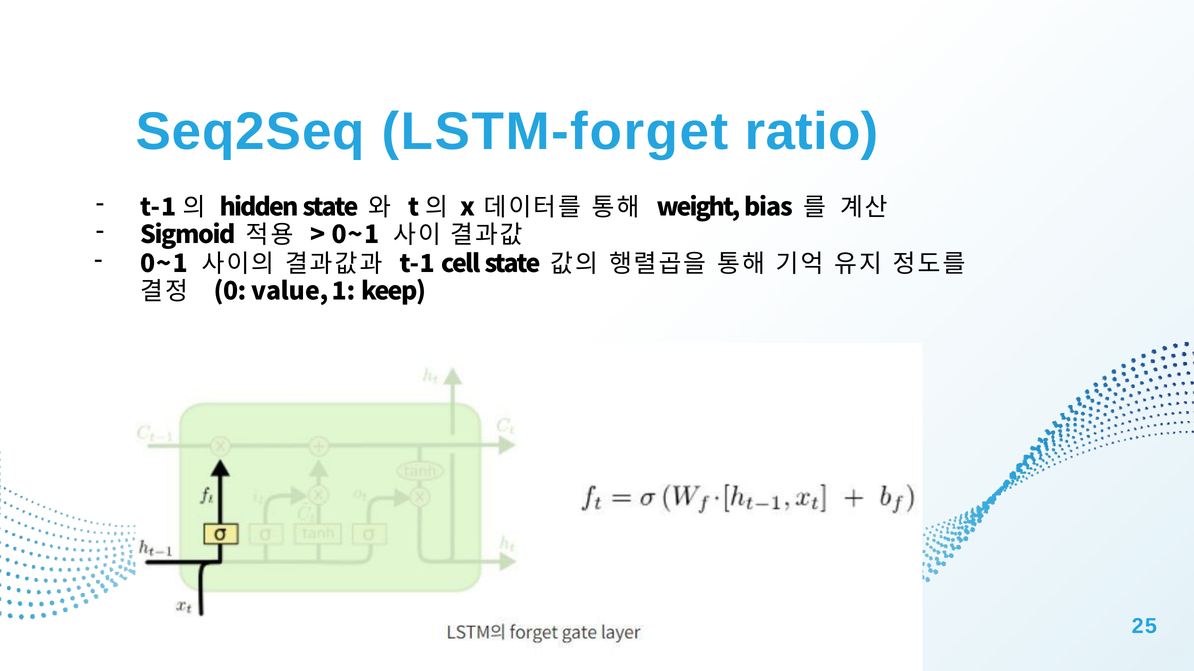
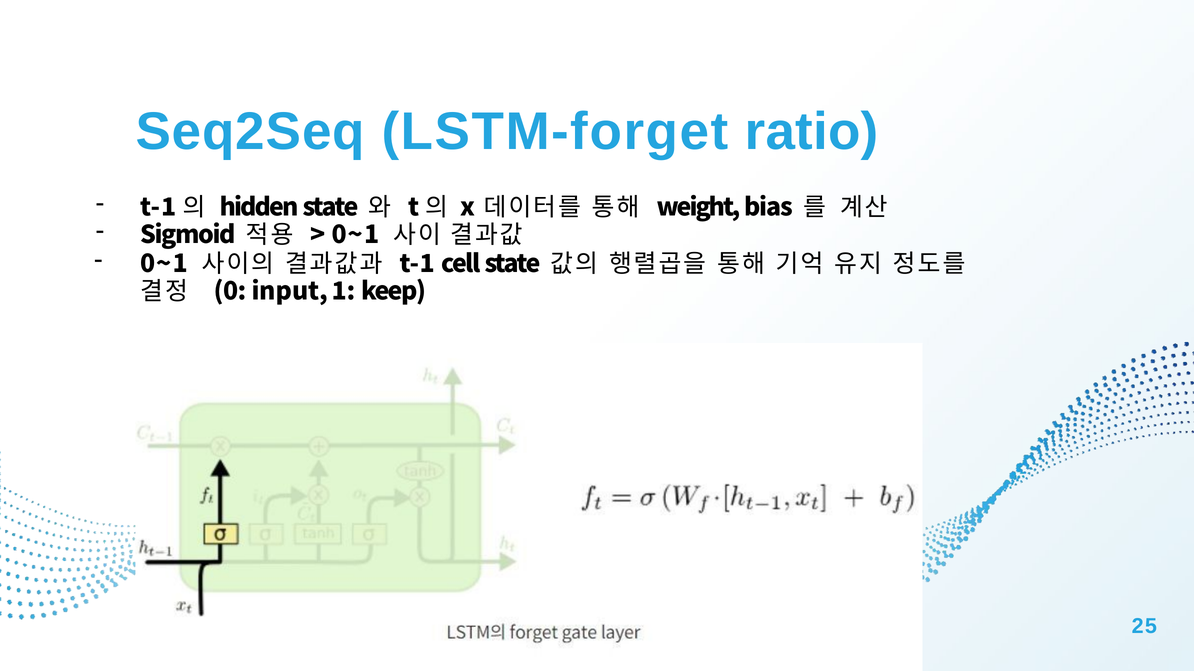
value: value -> input (290, 292)
